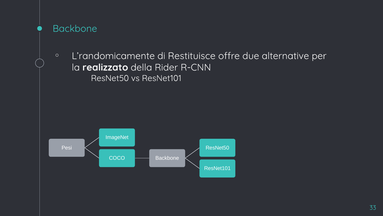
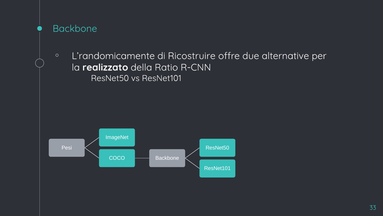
Restituisce: Restituisce -> Ricostruire (192, 56)
Rider: Rider -> Ratio (166, 67)
